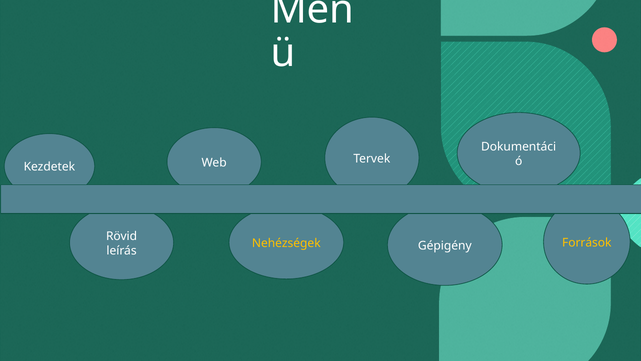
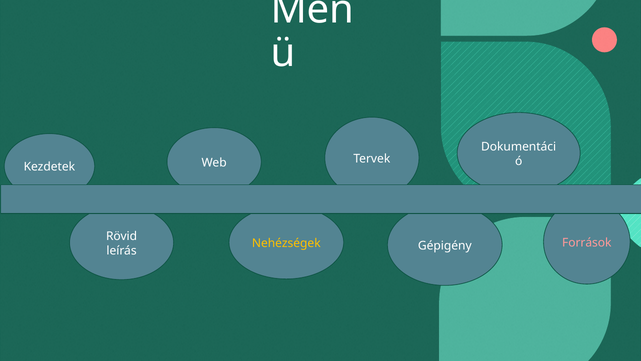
Források colour: yellow -> pink (587, 242)
